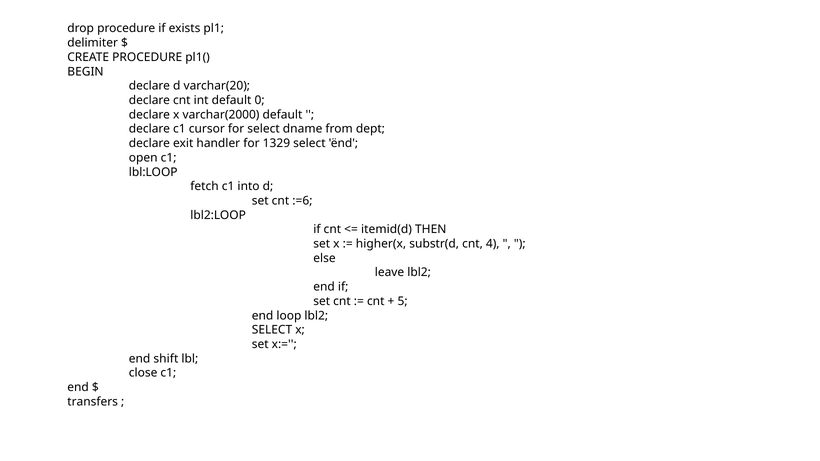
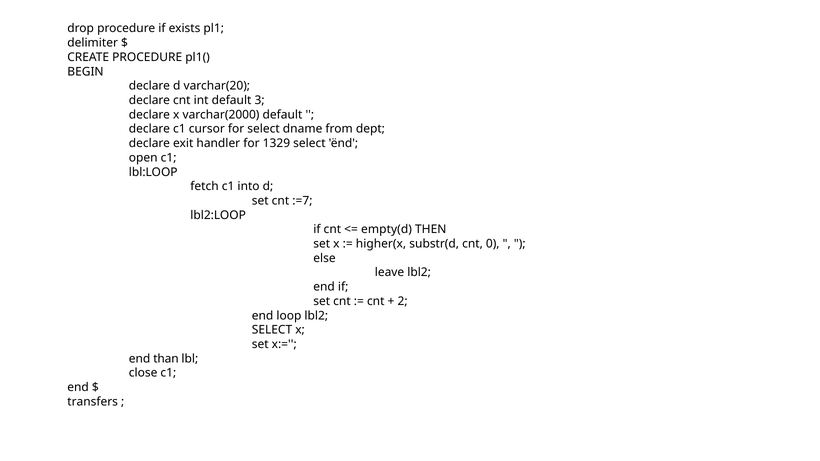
0: 0 -> 3 (260, 100)
:=6: :=6 -> :=7 (302, 201)
itemid(d: itemid(d -> empty(d (387, 230)
4: 4 -> 0 (493, 244)
5: 5 -> 2 (403, 301)
shift: shift -> than (166, 359)
